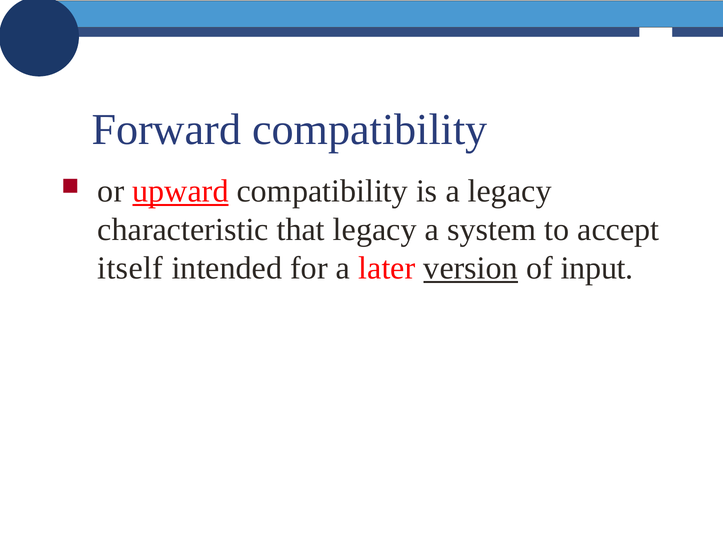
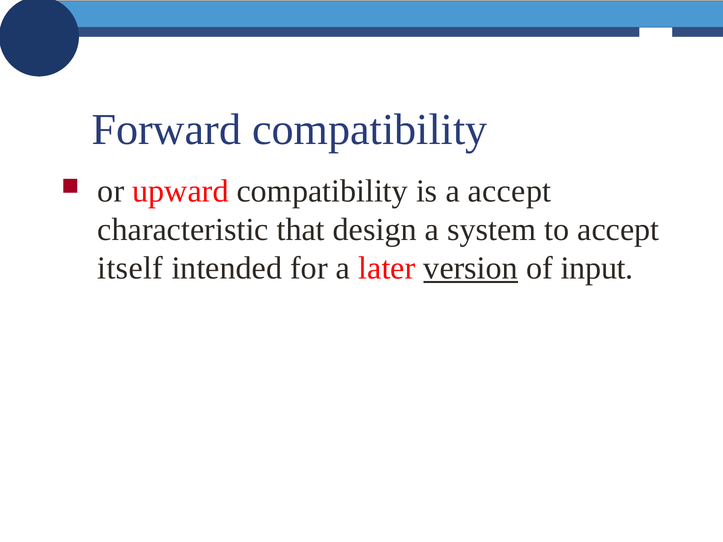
upward underline: present -> none (180, 191)
a legacy: legacy -> accept (510, 191)
that legacy: legacy -> design (375, 230)
